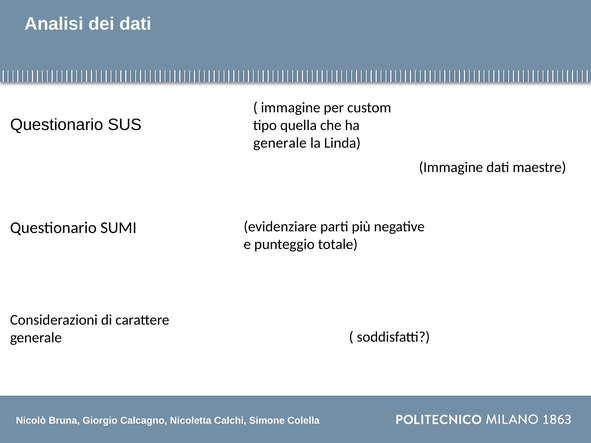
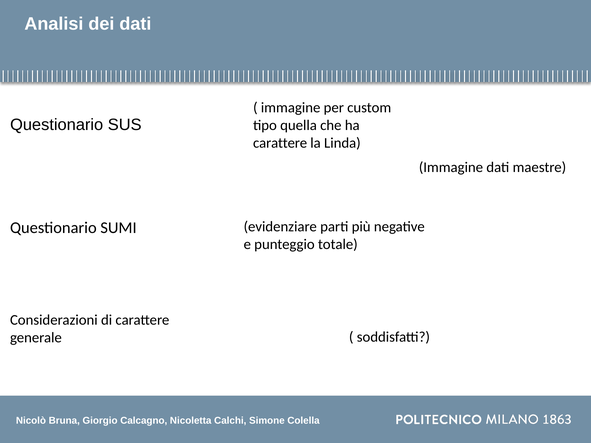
generale: generale -> carattere (280, 143)
